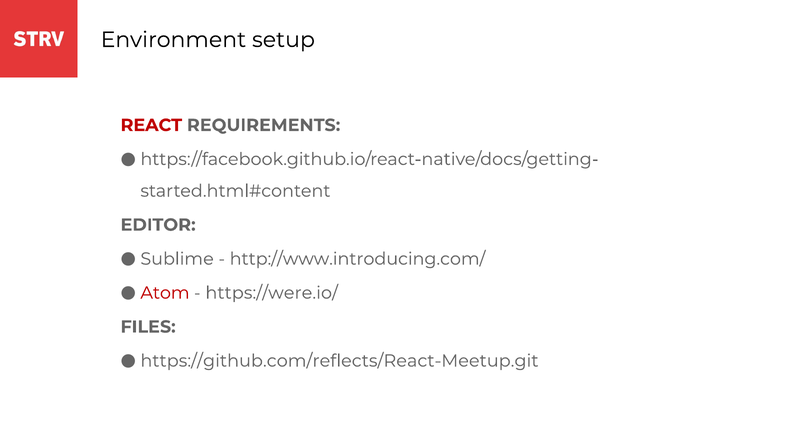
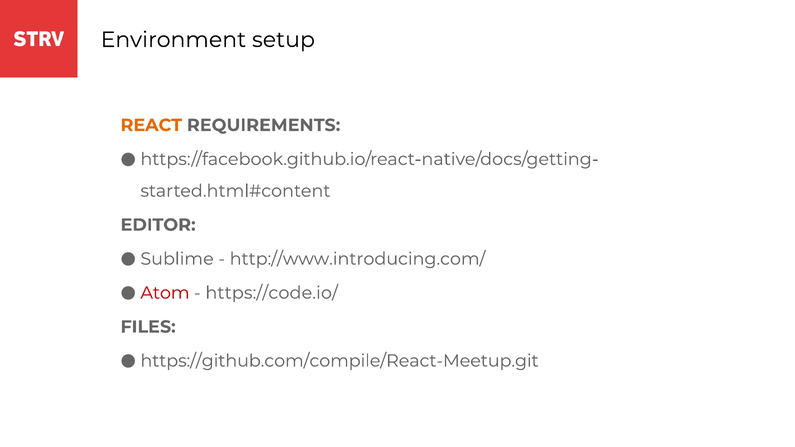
REACT colour: red -> orange (151, 125)
https://were.io/: https://were.io/ -> https://code.io/ (272, 293)
https://github.com/reflects/React-Meetup.git: https://github.com/reflects/React-Meetup.git -> https://github.com/compile/React-Meetup.git (340, 361)
